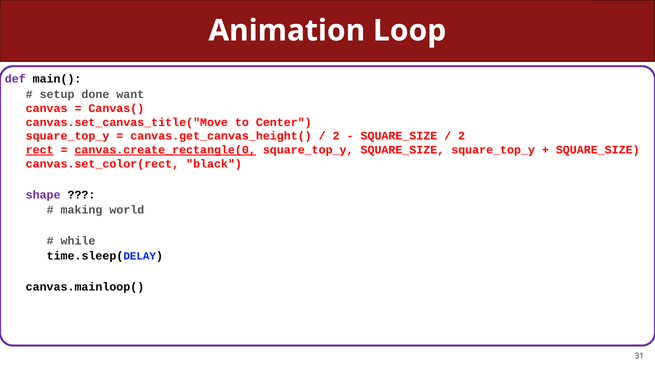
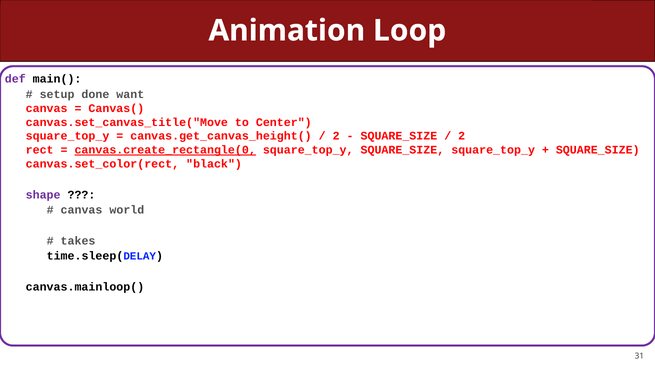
rect underline: present -> none (40, 150)
making: making -> canvas (82, 210)
while: while -> takes (78, 240)
